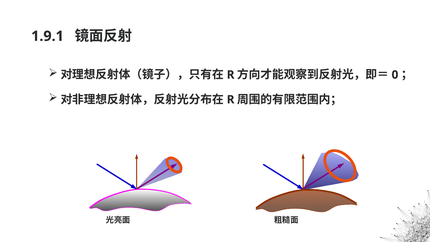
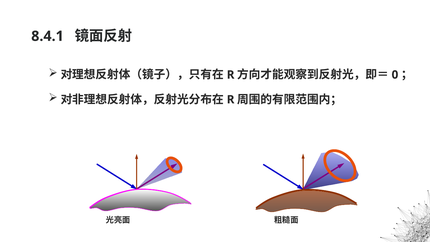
1.9.1: 1.9.1 -> 8.4.1 (48, 36)
